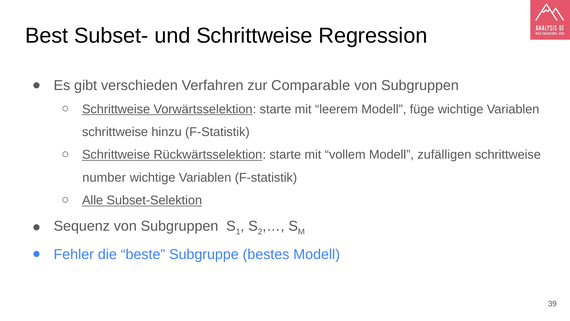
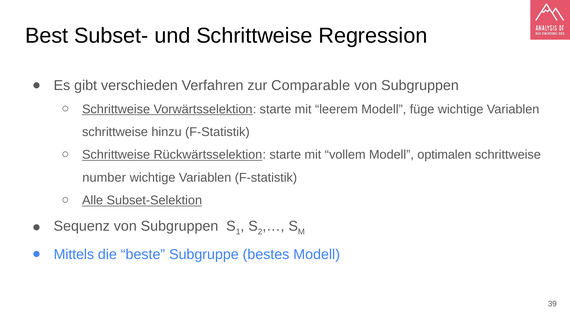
zufälligen: zufälligen -> optimalen (444, 155)
Fehler: Fehler -> Mittels (74, 254)
